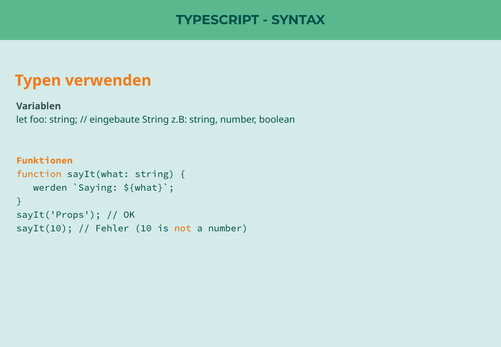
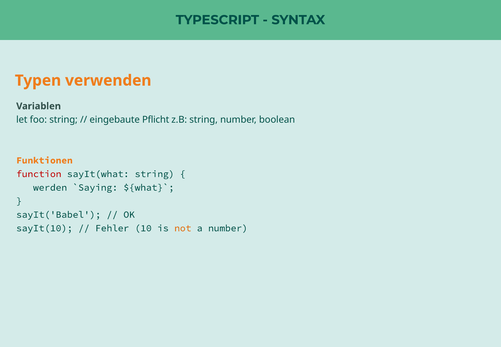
eingebaute String: String -> Pflicht (156, 120)
function colour: orange -> red (39, 174)
sayIt('Props: sayIt('Props -> sayIt('Babel (59, 214)
